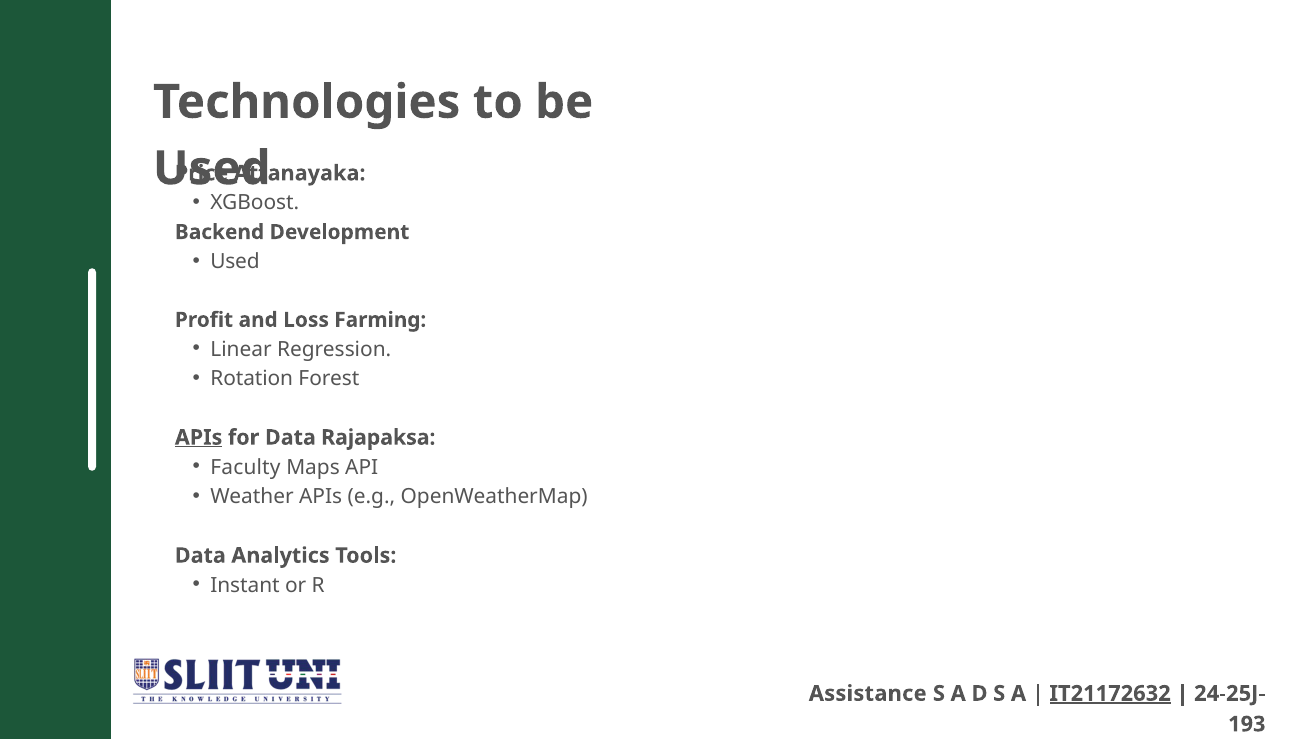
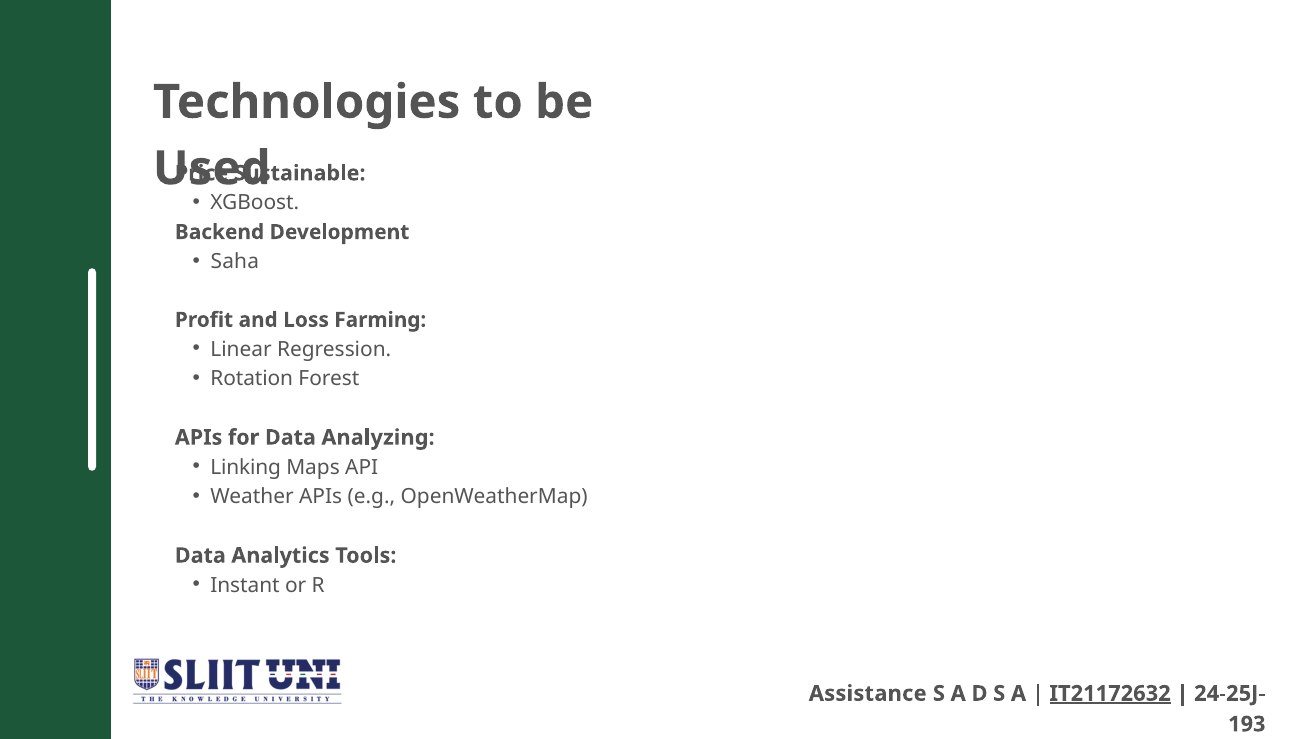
Attanayaka: Attanayaka -> Sustainable (300, 173)
Used: Used -> Saha (235, 261)
APIs underline: present -> none (199, 437)
Rajapaksa: Rajapaksa -> Analyzing (378, 437)
Faculty: Faculty -> Linking (246, 467)
